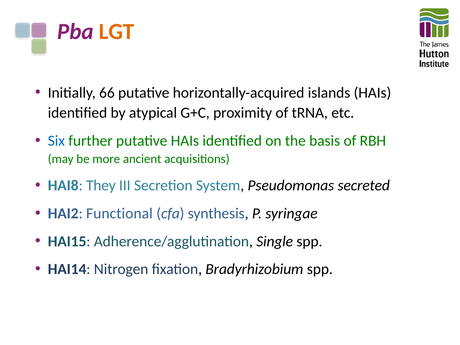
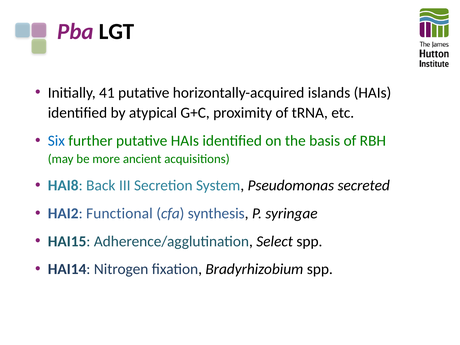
LGT colour: orange -> black (117, 32)
66: 66 -> 41 (107, 93)
They: They -> Back (101, 186)
Single: Single -> Select (275, 241)
